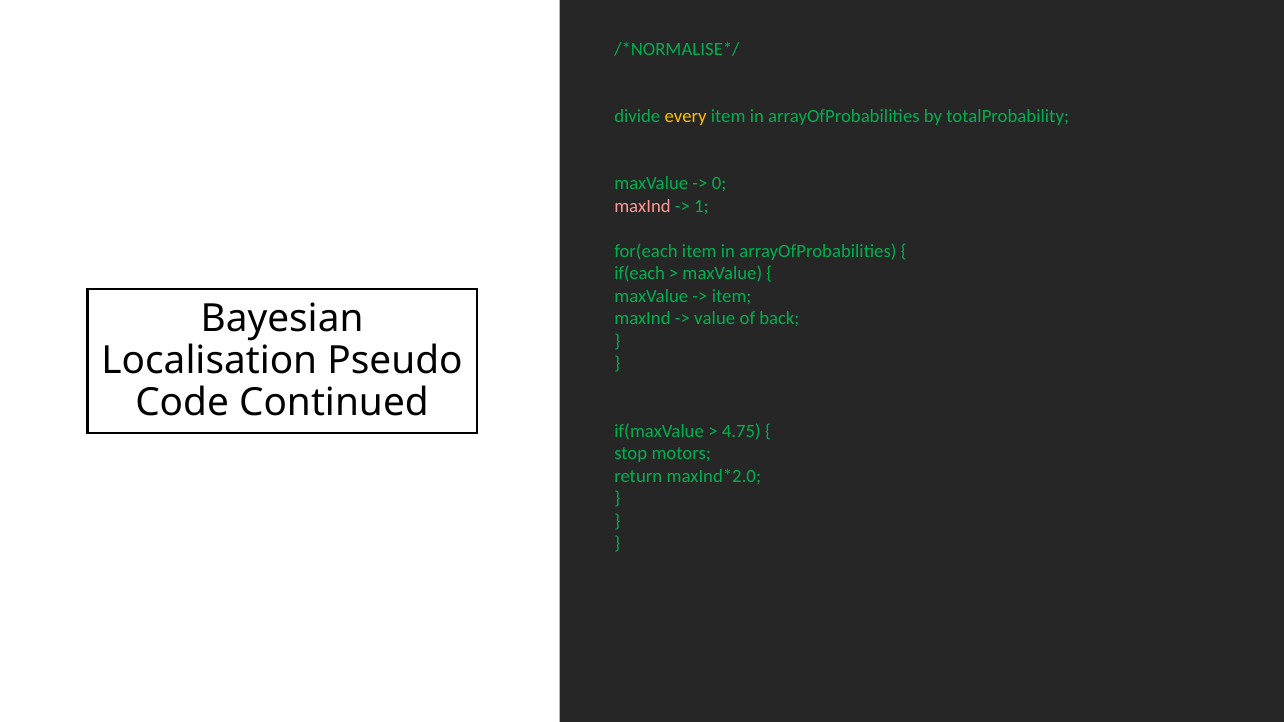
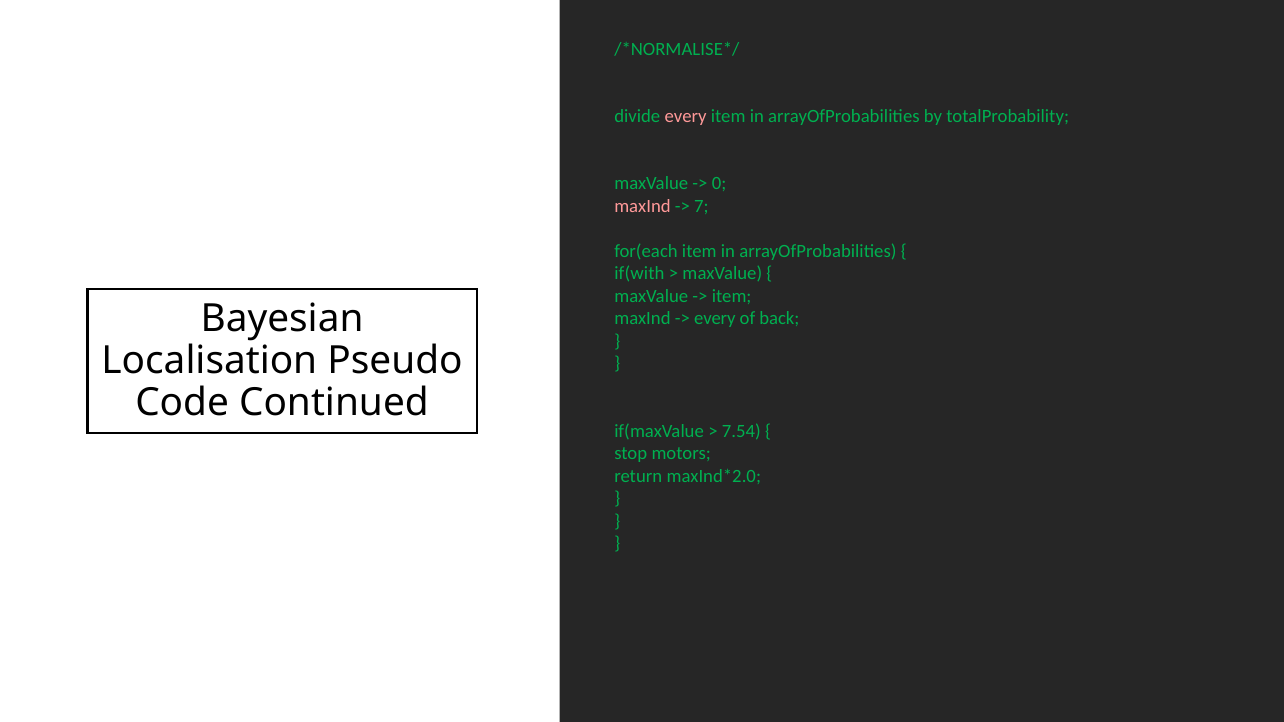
every colour: yellow -> pink (686, 116)
1: 1 -> 7 (701, 206)
if(each: if(each -> if(with (639, 274)
value: value -> every (715, 319)
4.75: 4.75 -> 7.54 (741, 431)
